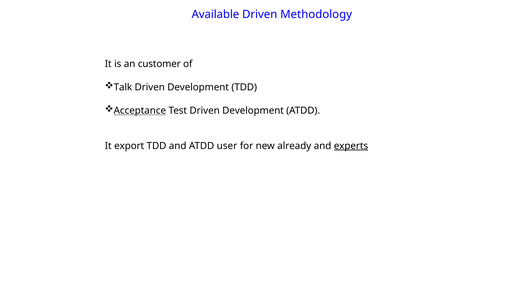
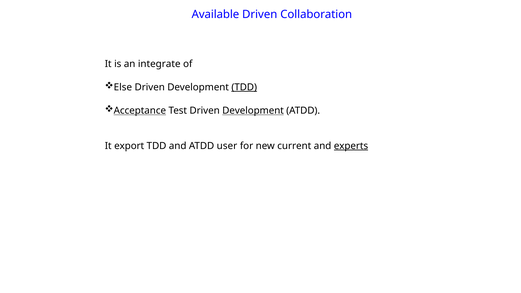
Methodology: Methodology -> Collaboration (316, 15)
customer: customer -> integrate (159, 64)
Talk: Talk -> Else (123, 87)
TDD underline: none -> present (244, 87)
Development underline: none -> present (253, 111)
already: already -> current (294, 146)
